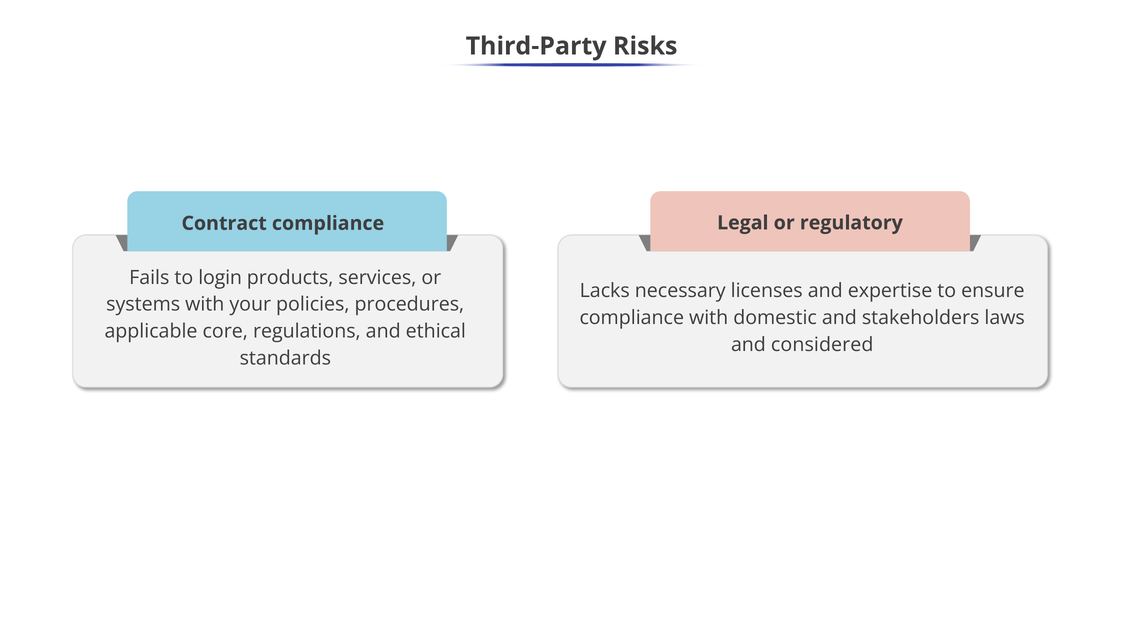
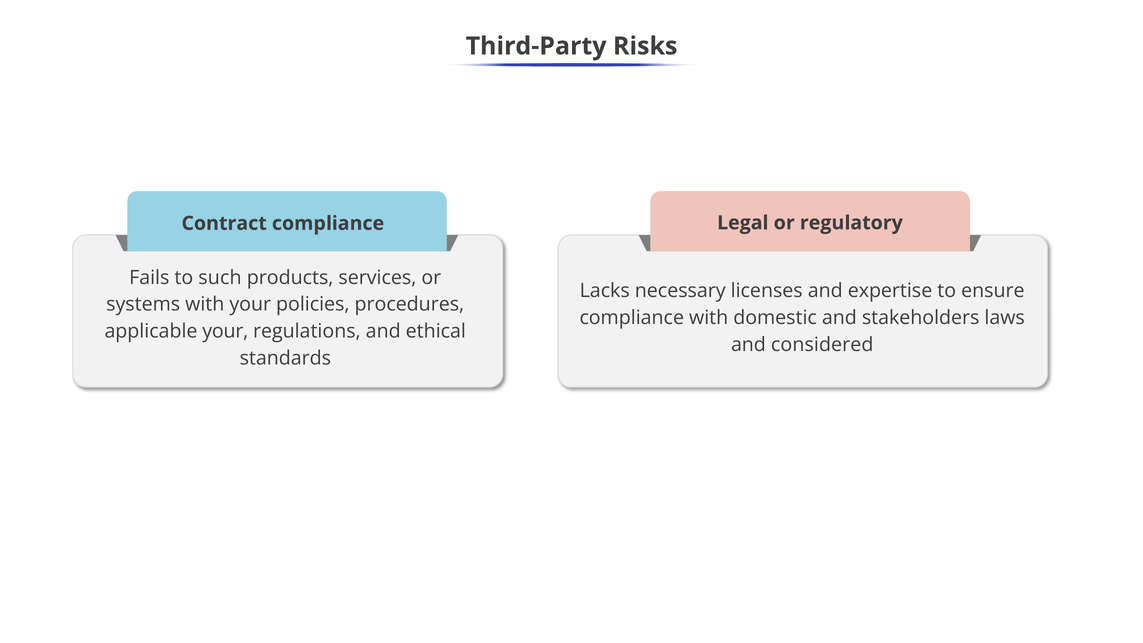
login: login -> such (220, 278)
applicable core: core -> your (225, 331)
